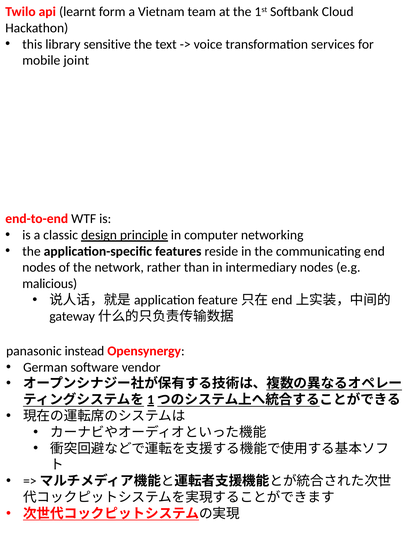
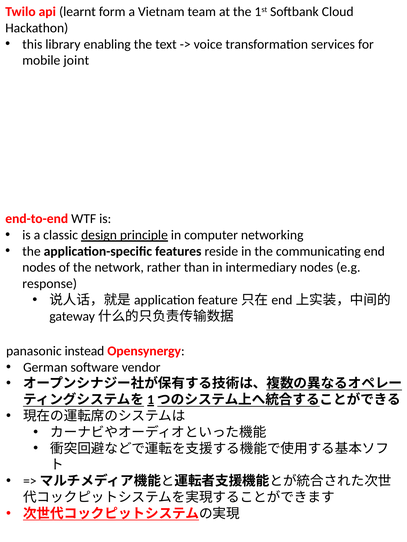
sensitive: sensitive -> enabling (107, 44)
malicious: malicious -> response (50, 284)
